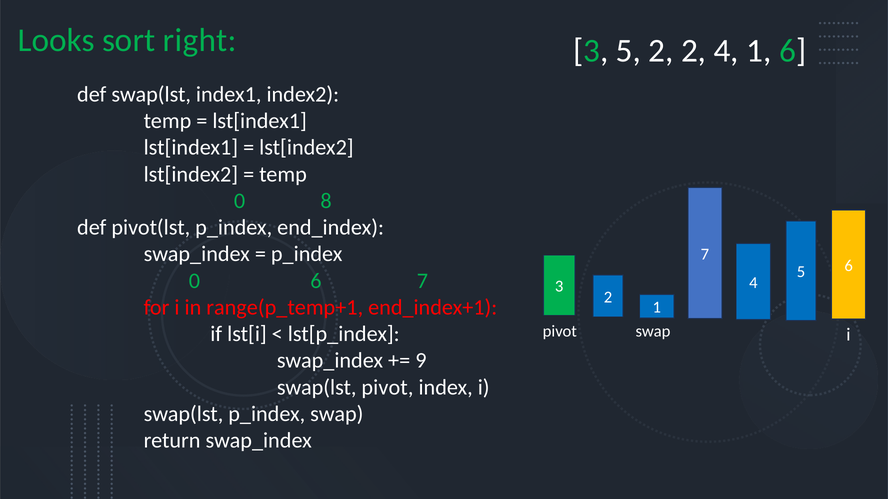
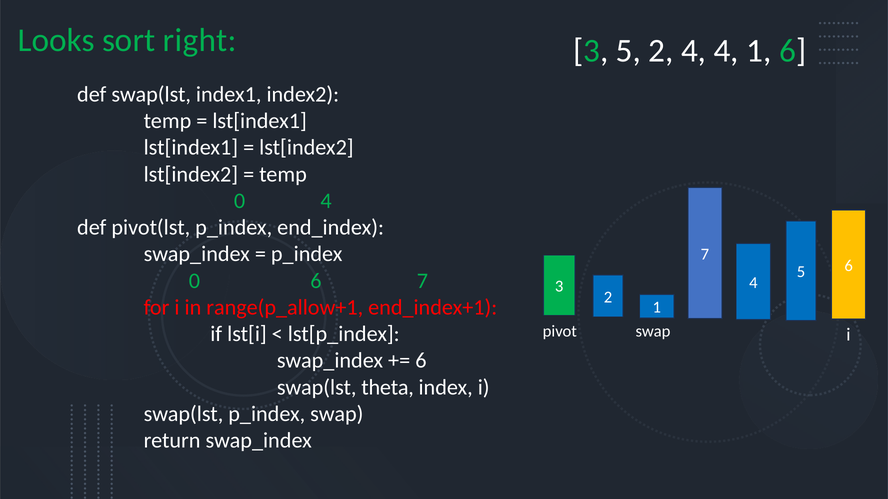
2 2: 2 -> 4 (694, 51)
0 8: 8 -> 4 (326, 201)
range(p_temp+1: range(p_temp+1 -> range(p_allow+1 (285, 308)
9: 9 -> 6 (421, 361)
swap(lst pivot: pivot -> theta (388, 388)
